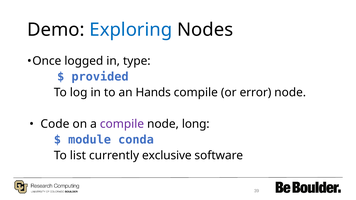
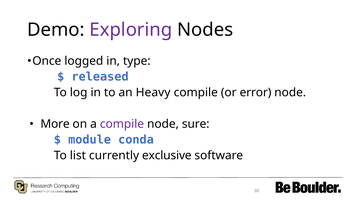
Exploring colour: blue -> purple (131, 30)
provided: provided -> released (100, 77)
Hands: Hands -> Heavy (153, 93)
Code: Code -> More (55, 124)
long: long -> sure (196, 124)
